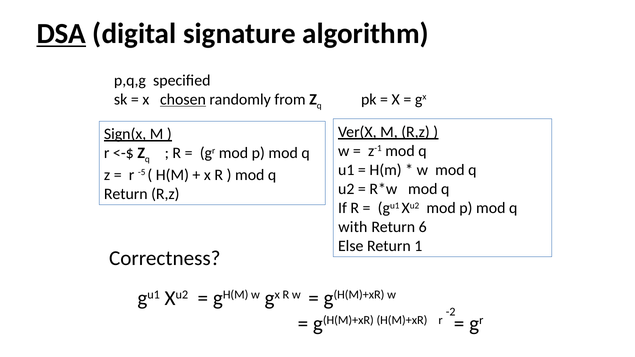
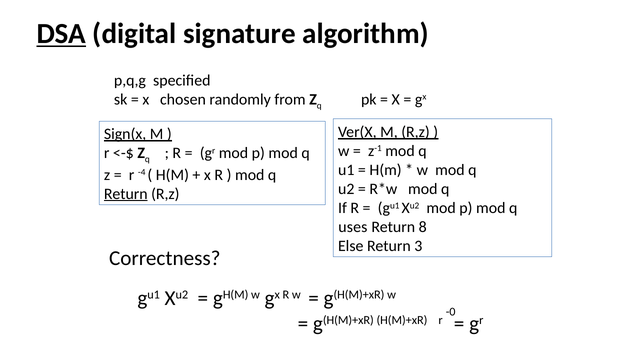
chosen underline: present -> none (183, 99)
-5: -5 -> -4 (142, 172)
Return underline: none -> present (126, 194)
with: with -> uses (353, 227)
6: 6 -> 8 (423, 227)
1: 1 -> 3 (418, 246)
-2: -2 -> -0 (451, 312)
